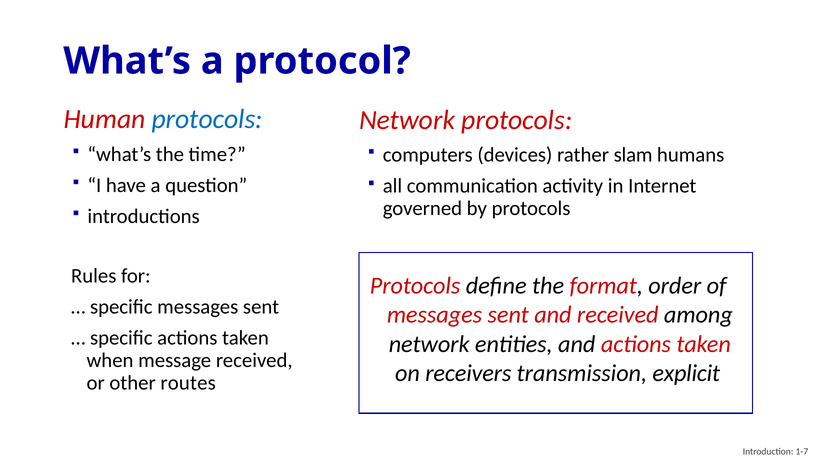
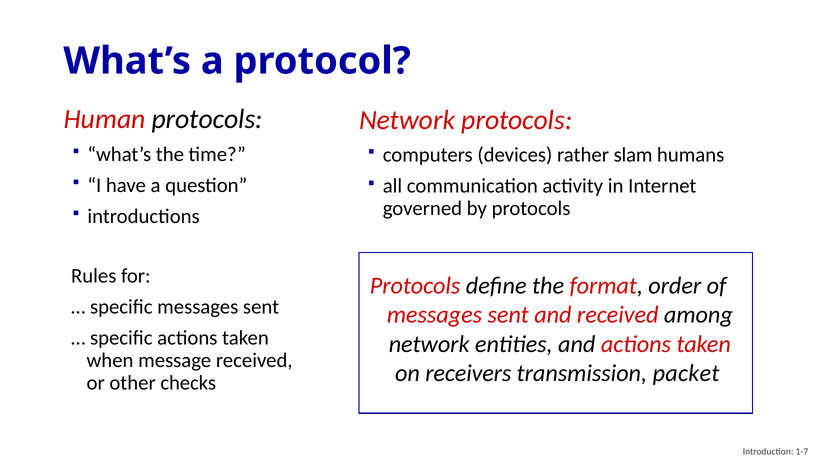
protocols colour: blue -> black (207, 119)
explicit: explicit -> packet (686, 373)
routes: routes -> checks (188, 383)
